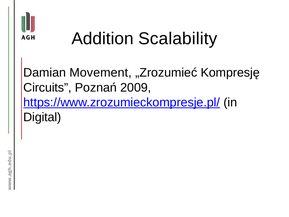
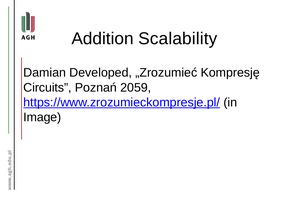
Movement: Movement -> Developed (101, 73)
2009: 2009 -> 2059 (136, 87)
Digital: Digital -> Image (42, 117)
